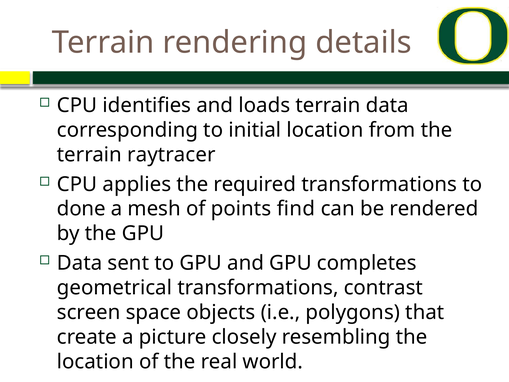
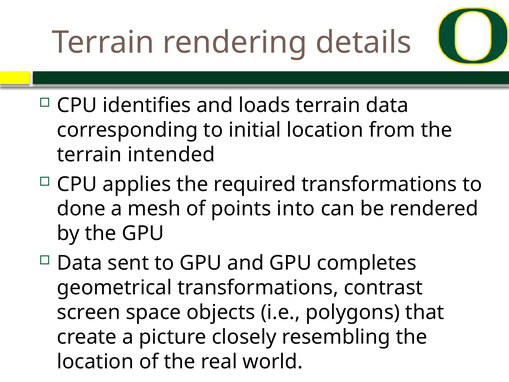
raytracer: raytracer -> intended (171, 155)
find: find -> into (296, 209)
